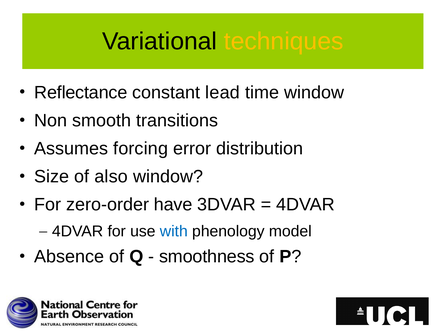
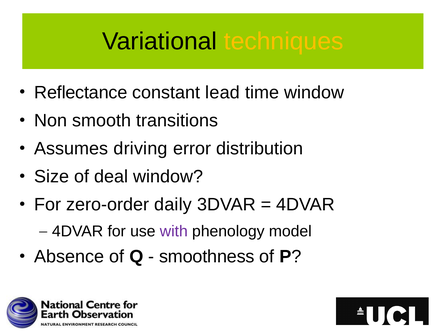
forcing: forcing -> driving (141, 149)
also: also -> deal (111, 177)
have: have -> daily (173, 205)
with colour: blue -> purple (174, 232)
